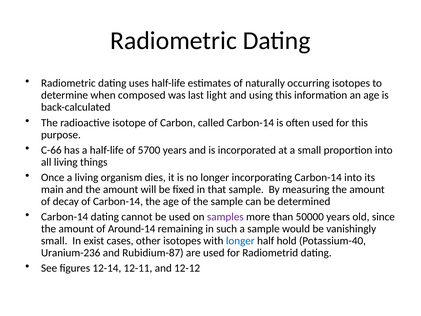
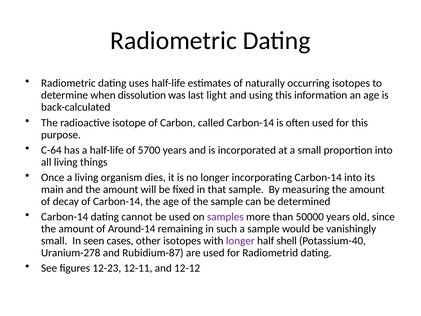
composed: composed -> dissolution (142, 95)
C-66: C-66 -> C-64 (51, 150)
exist: exist -> seen (94, 241)
longer colour: blue -> purple (240, 241)
hold: hold -> shell (287, 241)
Uranium-236: Uranium-236 -> Uranium-278 (71, 253)
12-14: 12-14 -> 12-23 (107, 268)
